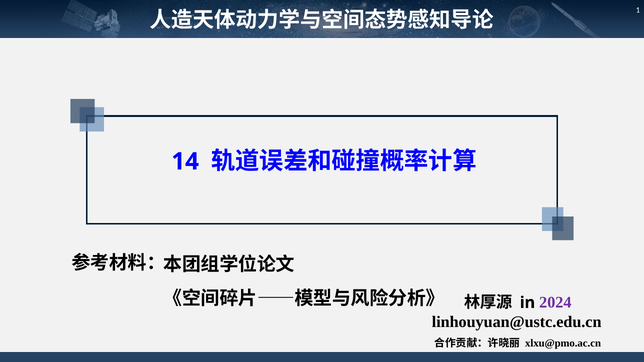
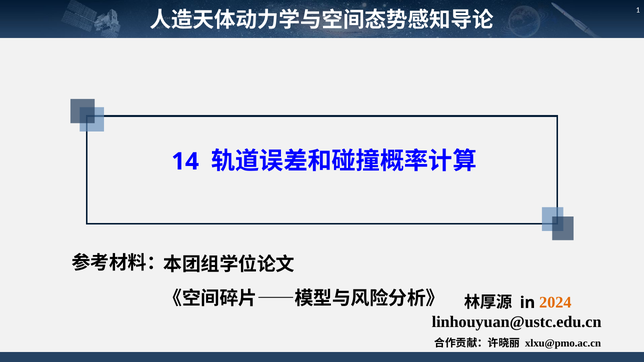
2024 colour: purple -> orange (555, 303)
